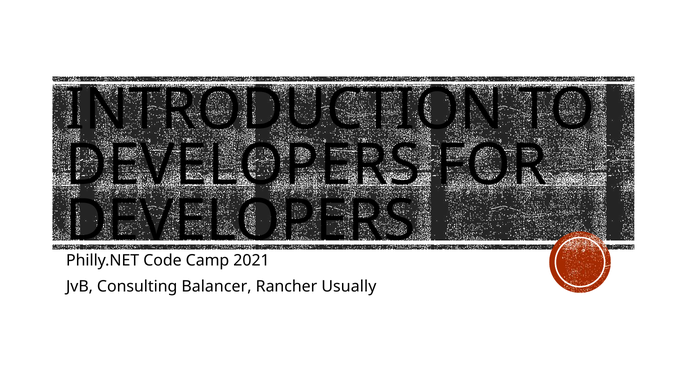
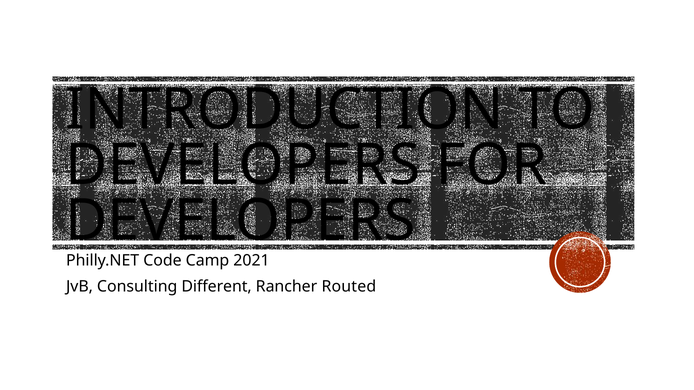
Balancer: Balancer -> Different (217, 287)
Usually: Usually -> Routed (349, 287)
